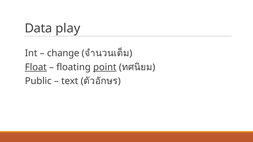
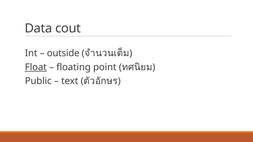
play: play -> cout (68, 28)
change: change -> outside (63, 53)
point underline: present -> none (105, 67)
